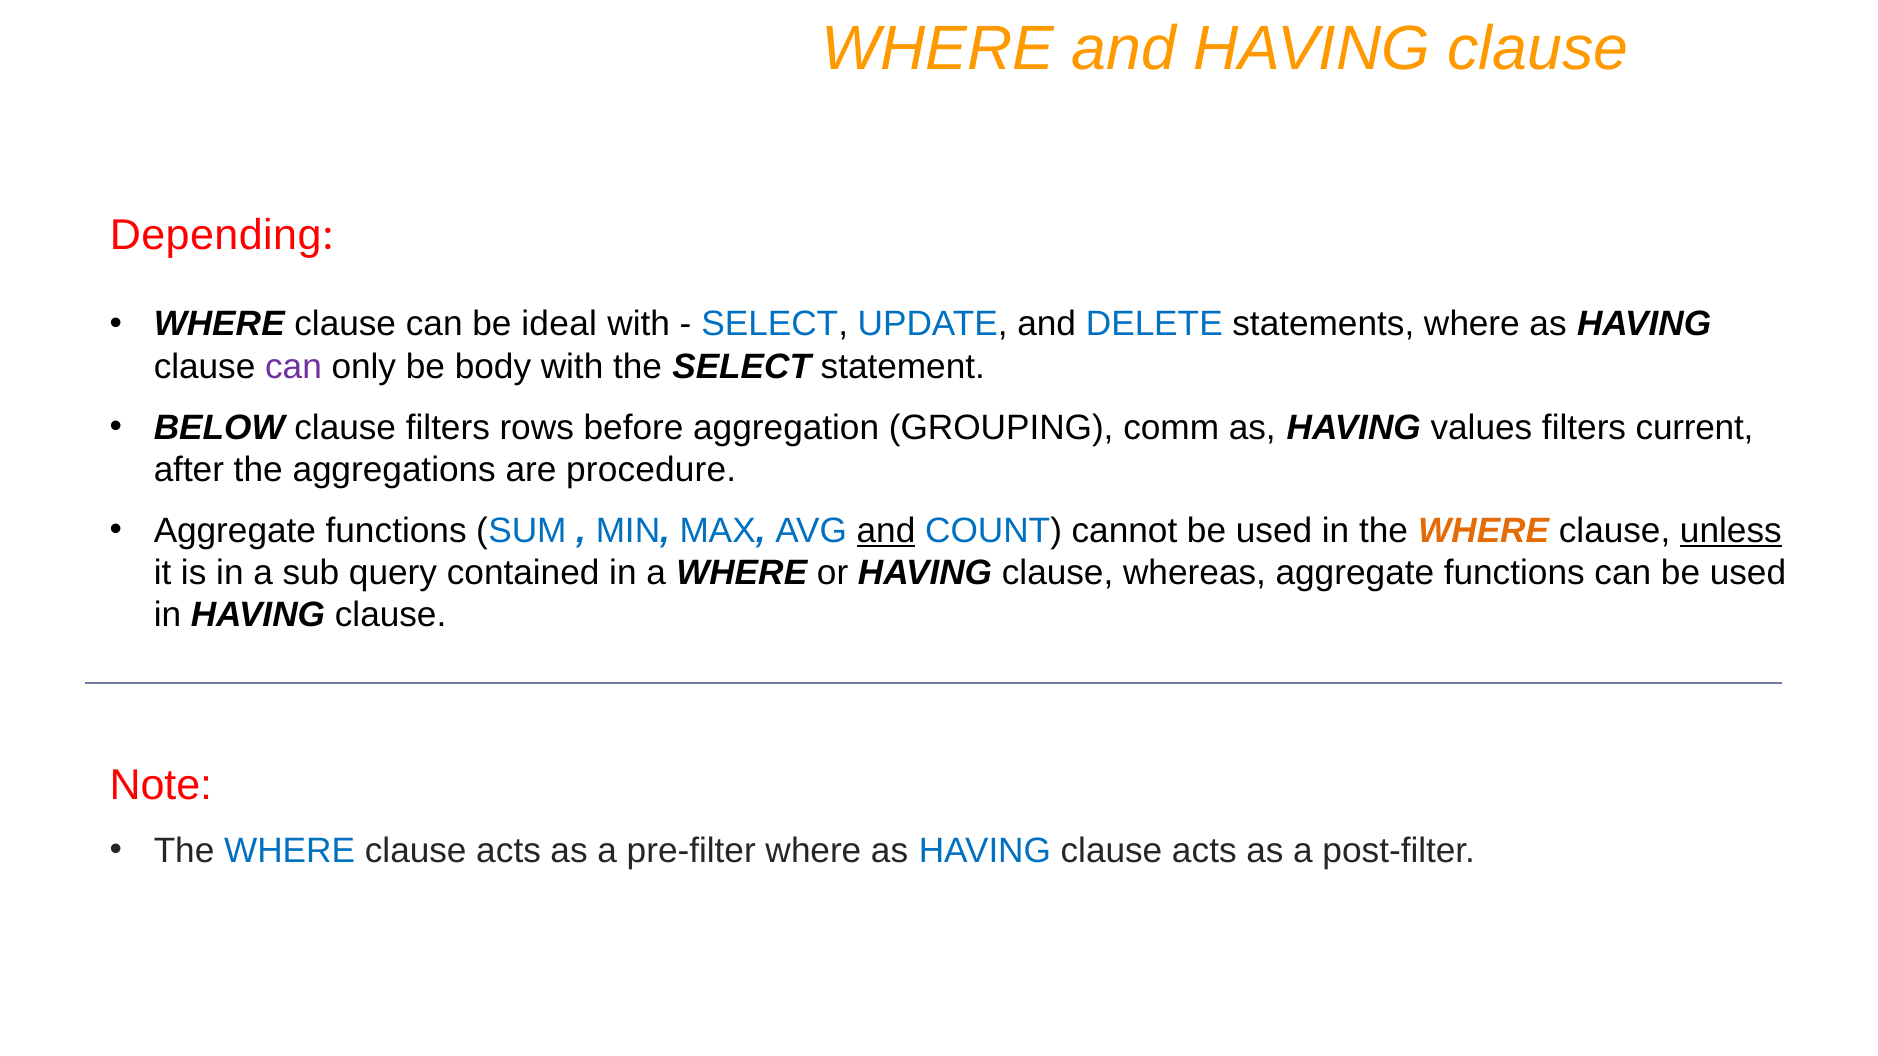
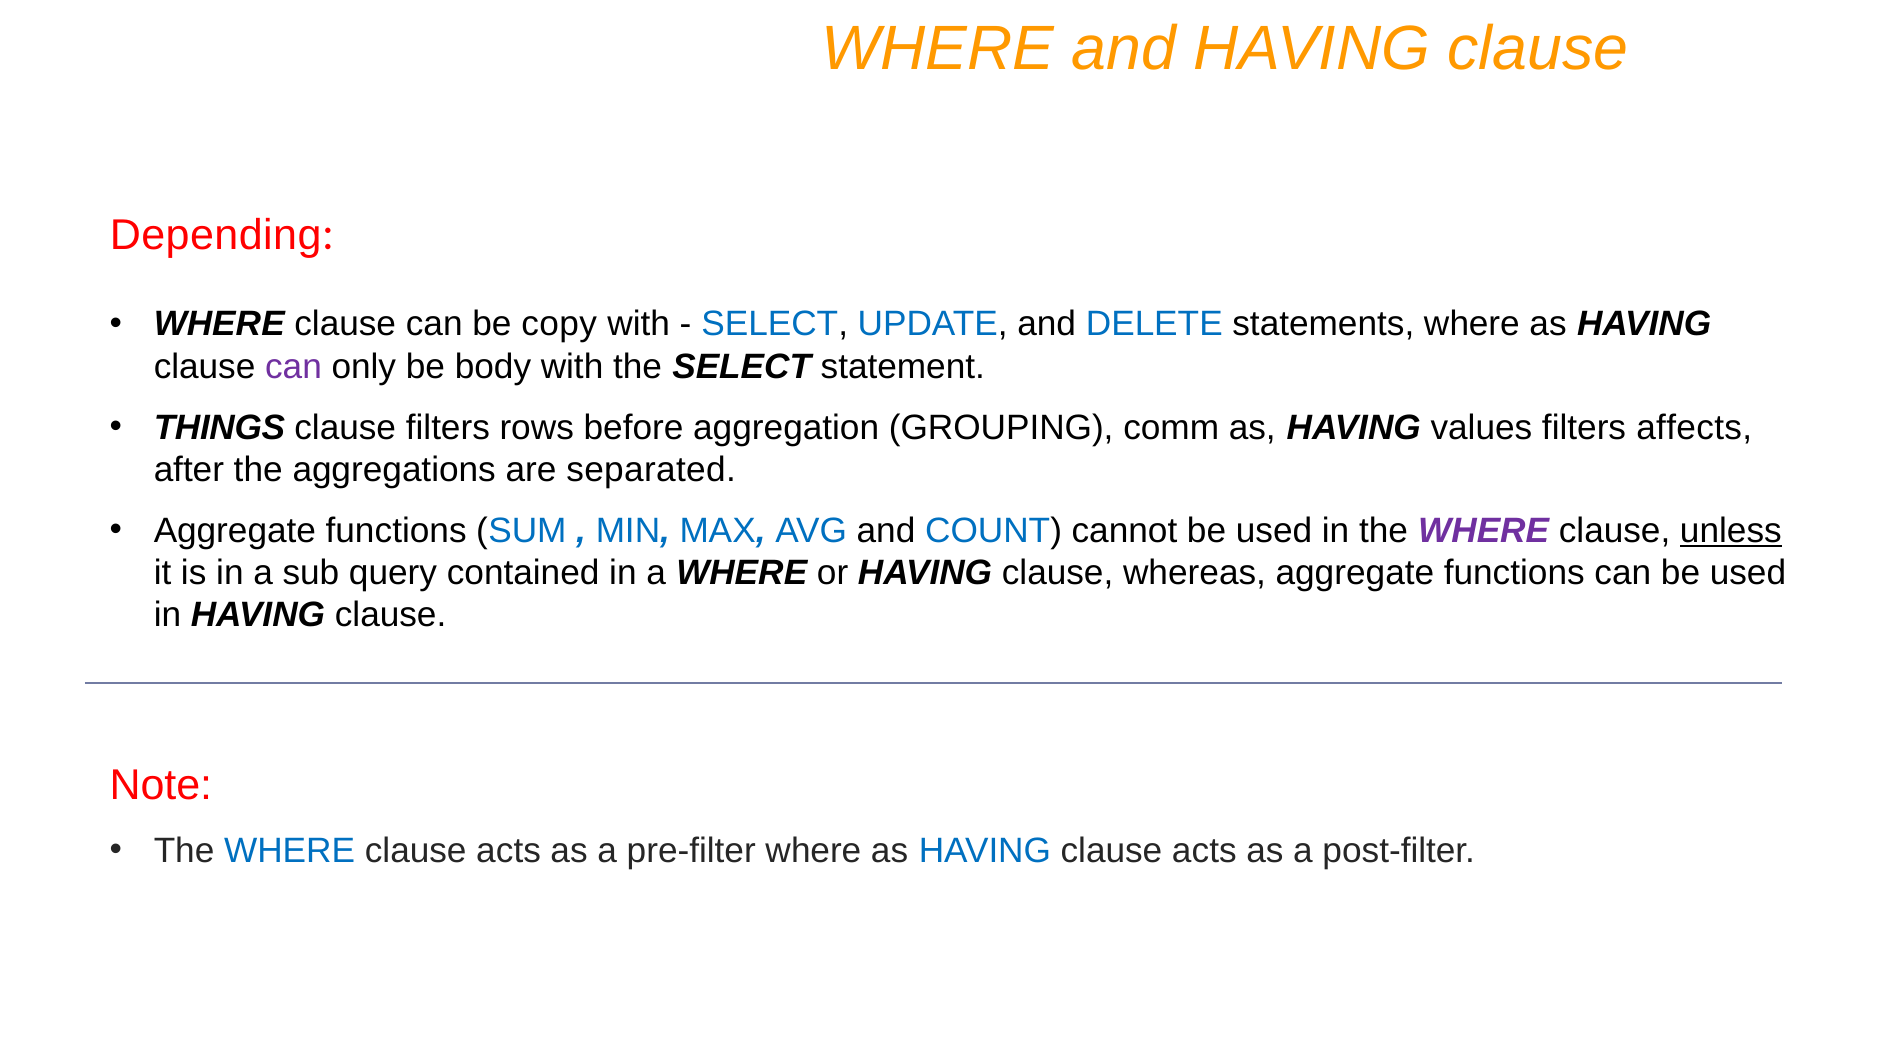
ideal: ideal -> copy (559, 324)
BELOW: BELOW -> THINGS (219, 428)
current: current -> affects (1694, 428)
procedure: procedure -> separated (651, 470)
and underline: present -> none (886, 531)
WHERE colour: orange -> purple (1484, 531)
